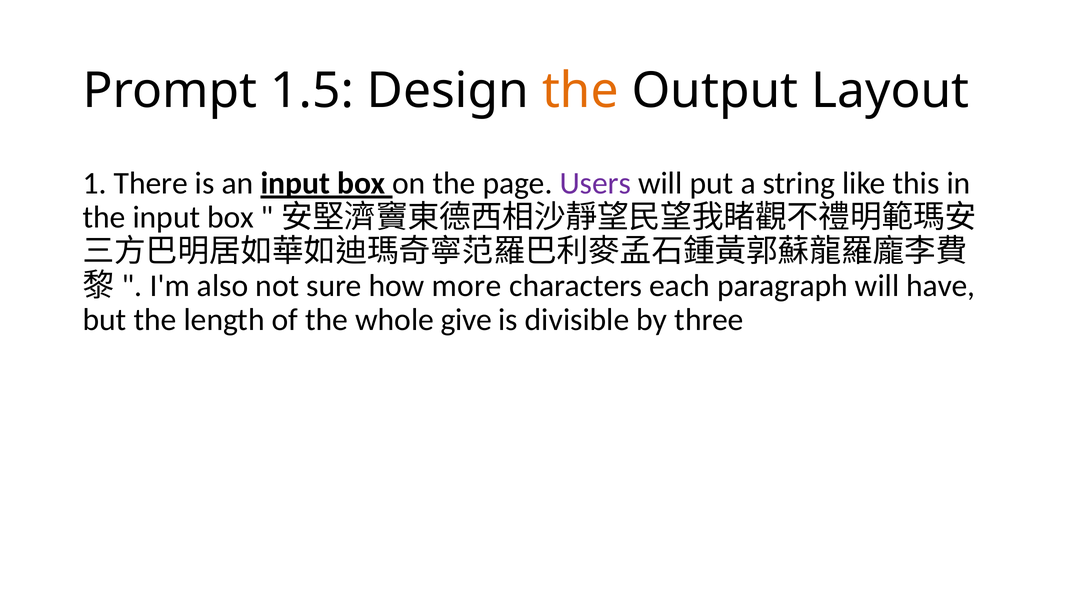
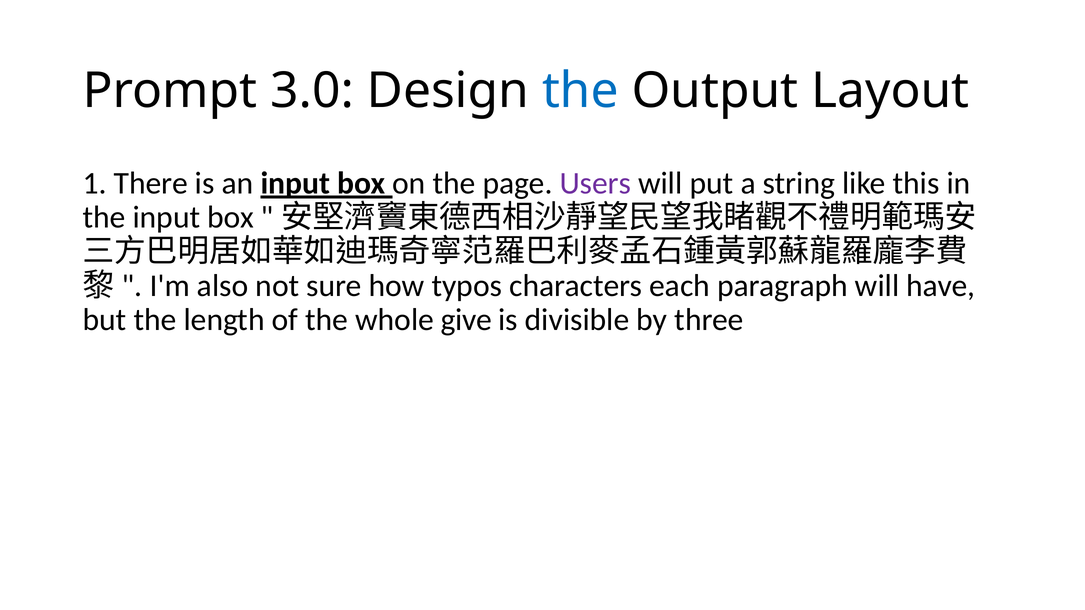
1.5: 1.5 -> 3.0 (312, 91)
the colour: orange -> blue (580, 91)
more: more -> typos (467, 286)
